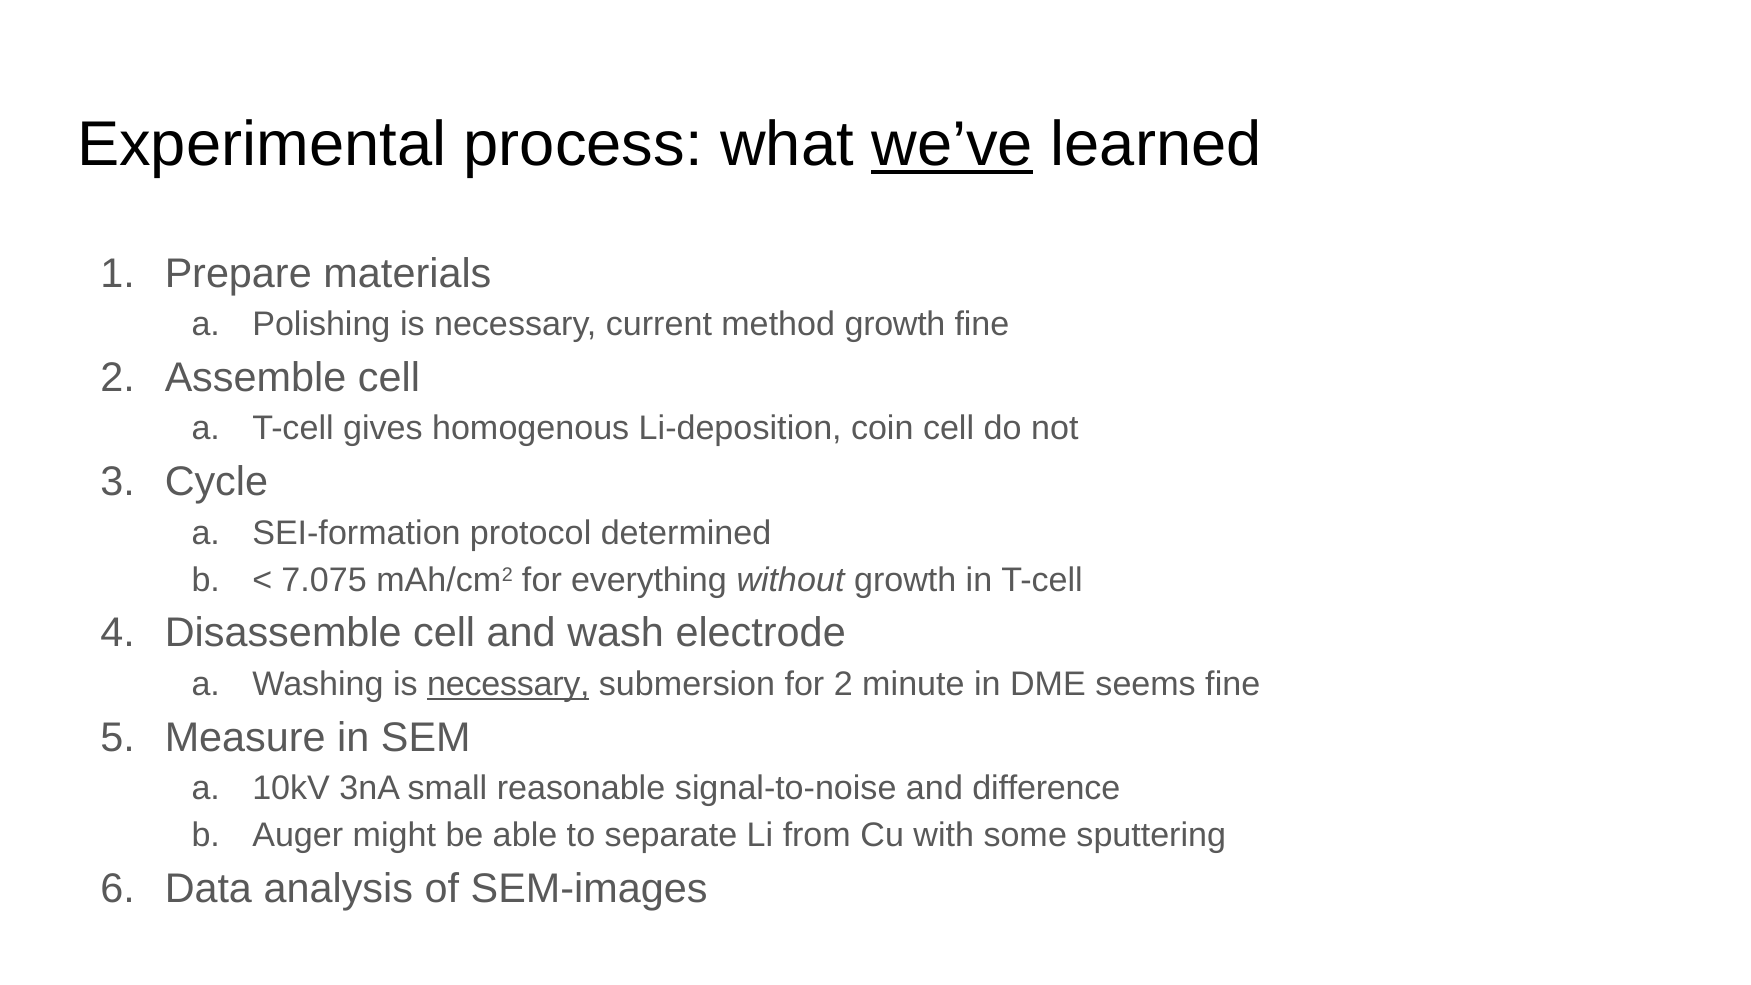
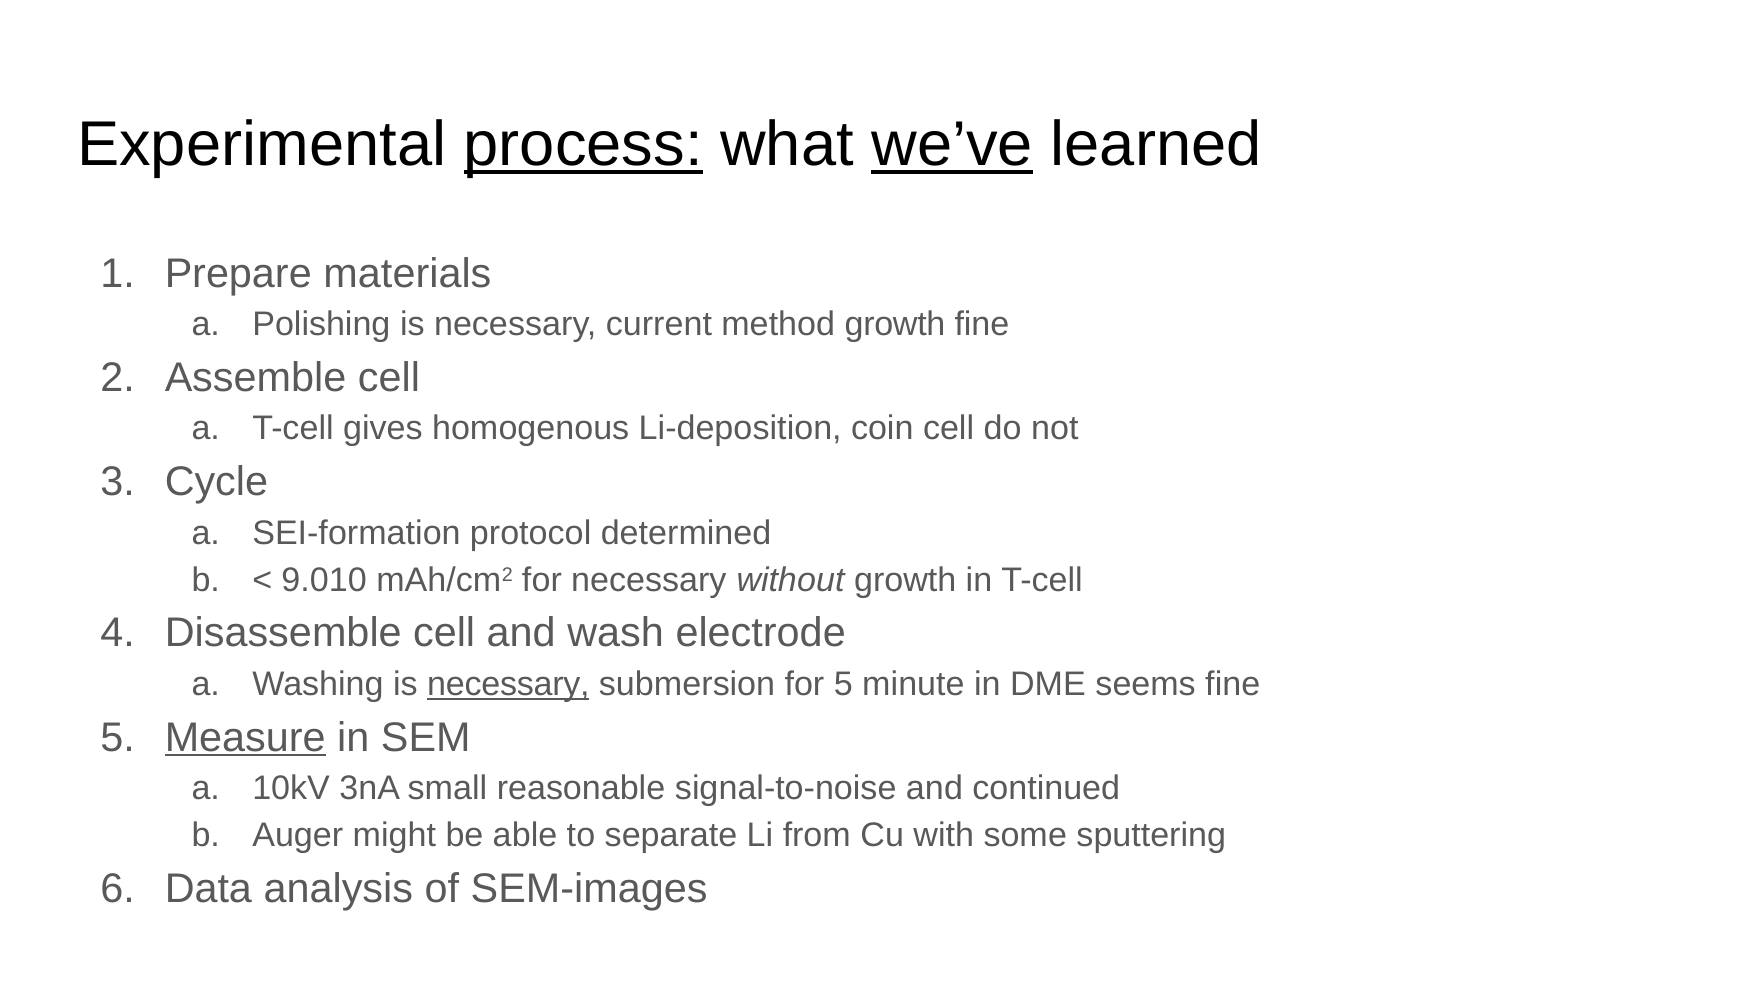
process underline: none -> present (583, 145)
7.075: 7.075 -> 9.010 (324, 580)
for everything: everything -> necessary (649, 580)
for 2: 2 -> 5 (843, 684)
Measure underline: none -> present (245, 737)
difference: difference -> continued (1046, 788)
